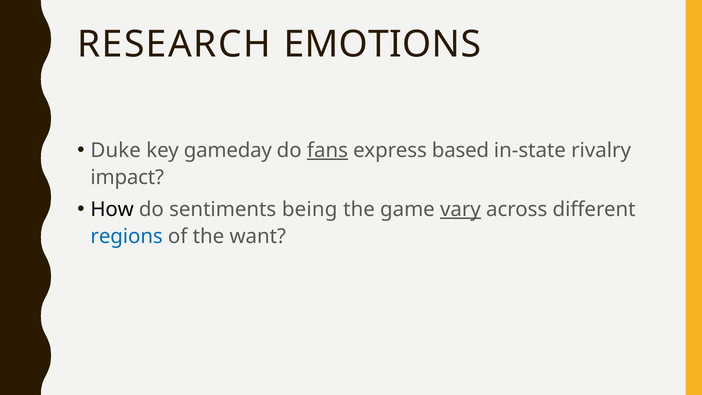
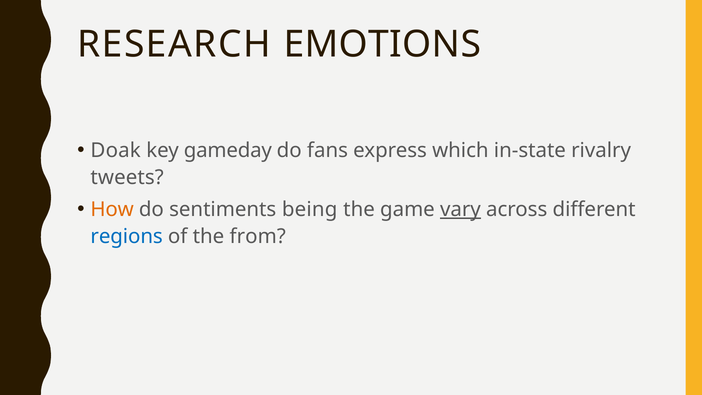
Duke: Duke -> Doak (116, 150)
fans underline: present -> none (327, 150)
based: based -> which (460, 150)
impact: impact -> tweets (127, 177)
How colour: black -> orange (112, 209)
want: want -> from (258, 236)
